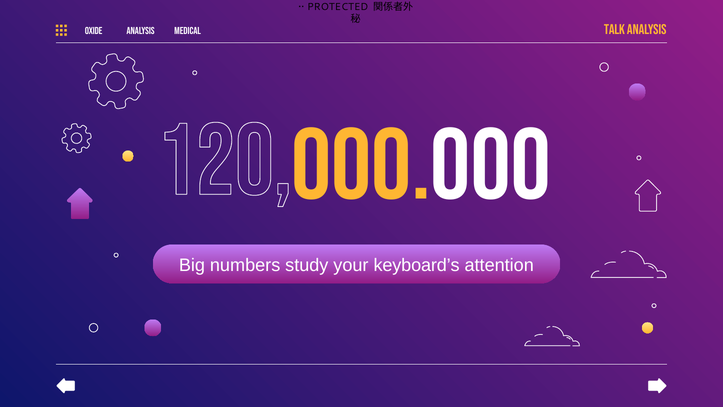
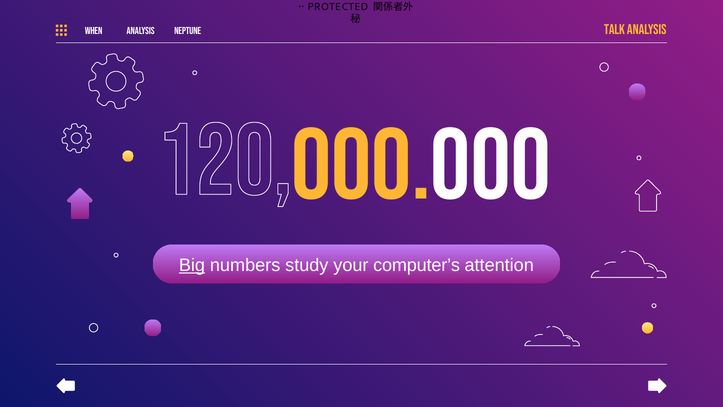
OXIDE: OXIDE -> WHEN (94, 31)
MEDICAL: MEDICAL -> NEPTUNE (188, 31)
Big underline: none -> present (192, 265)
keyboard’s: keyboard’s -> computer’s (417, 265)
